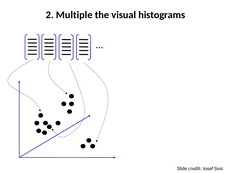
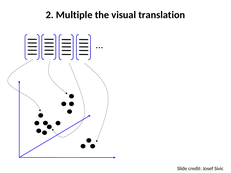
histograms: histograms -> translation (162, 15)
